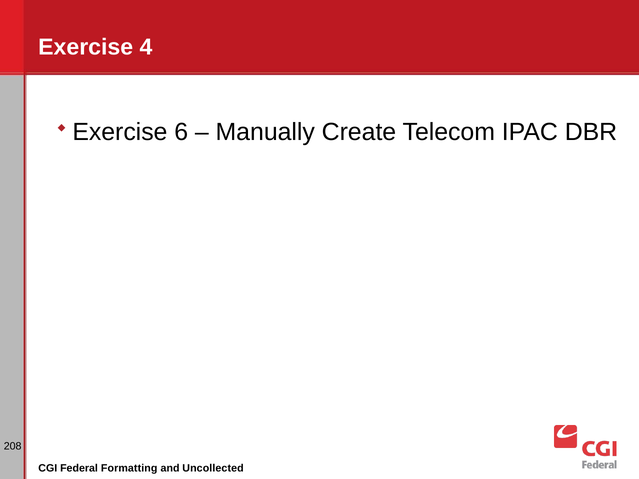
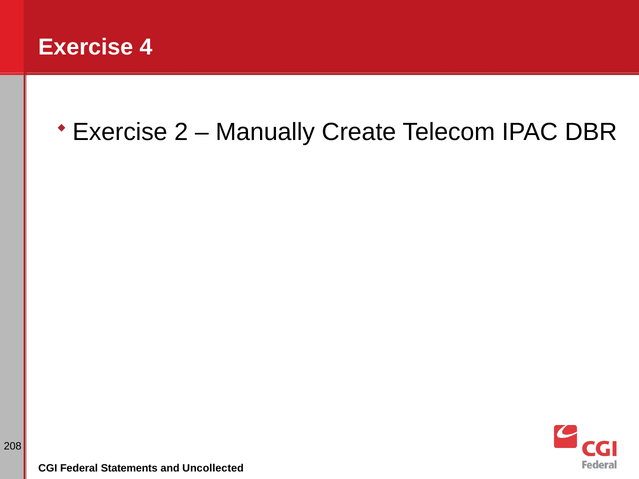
6: 6 -> 2 (181, 132)
Formatting: Formatting -> Statements (129, 468)
